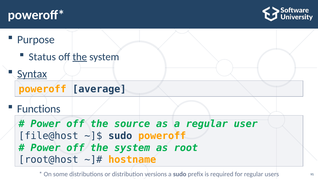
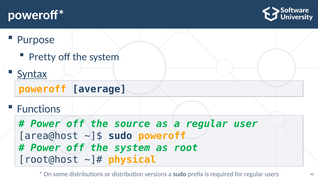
Status: Status -> Pretty (42, 57)
the underline: present -> none (80, 57)
file@host: file@host -> area@host (48, 136)
hostname: hostname -> physical (132, 160)
